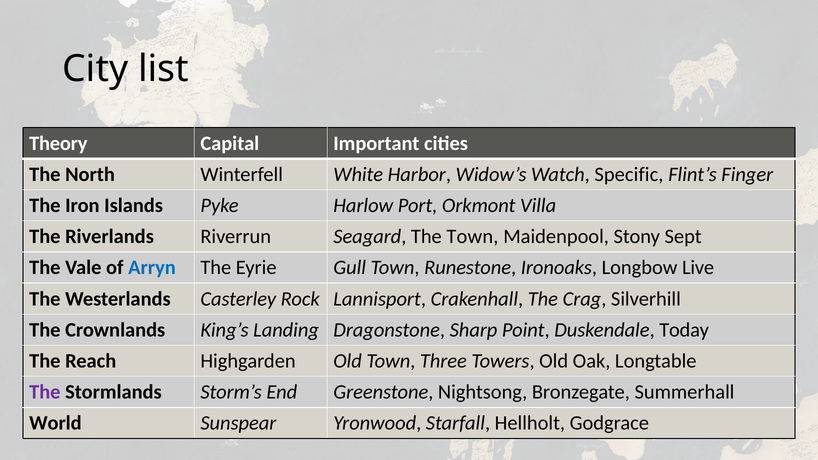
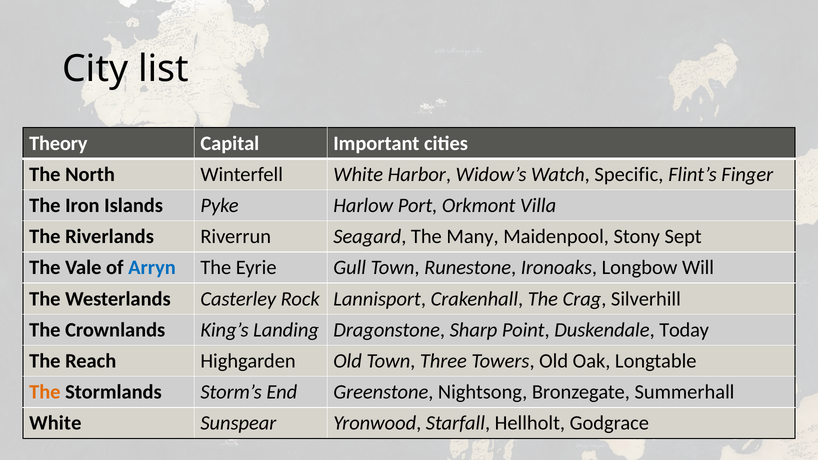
The Town: Town -> Many (473, 237)
Live: Live -> Will (698, 268)
The colour: purple -> orange (45, 392)
World: World -> White (55, 423)
